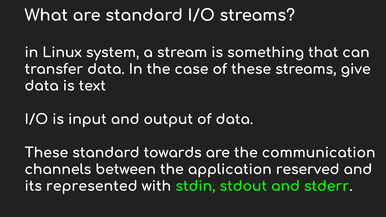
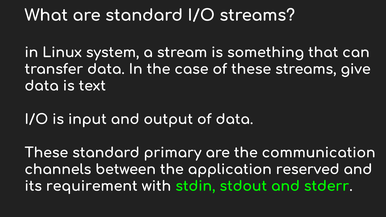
towards: towards -> primary (173, 153)
represented: represented -> requirement (92, 186)
